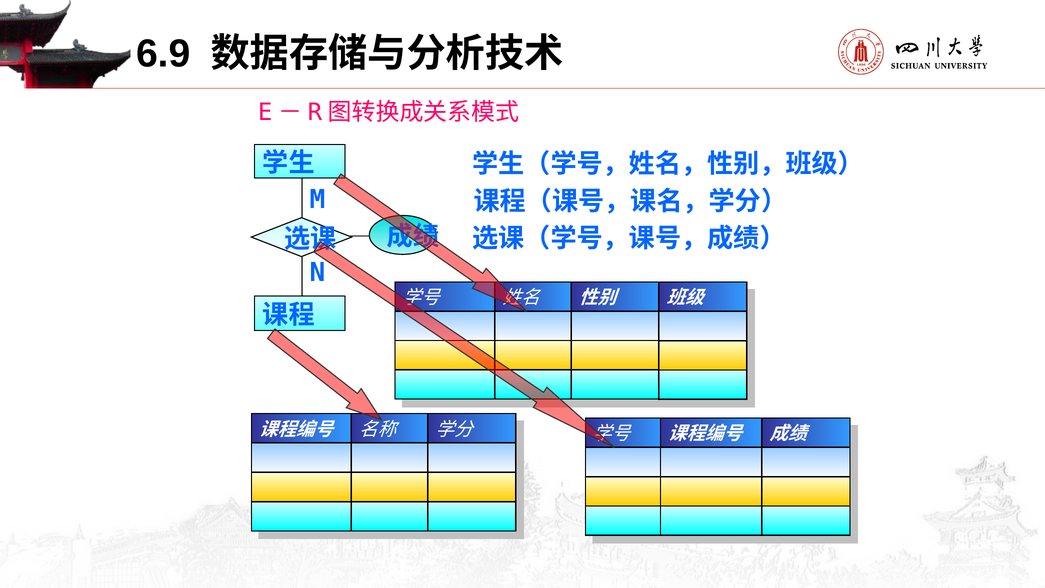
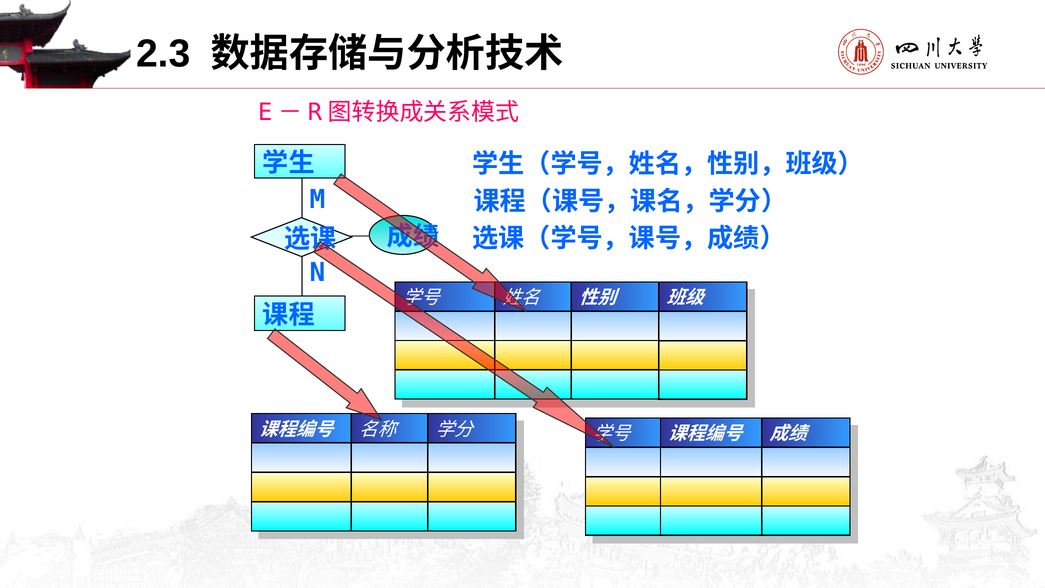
6.9: 6.9 -> 2.3 (163, 54)
